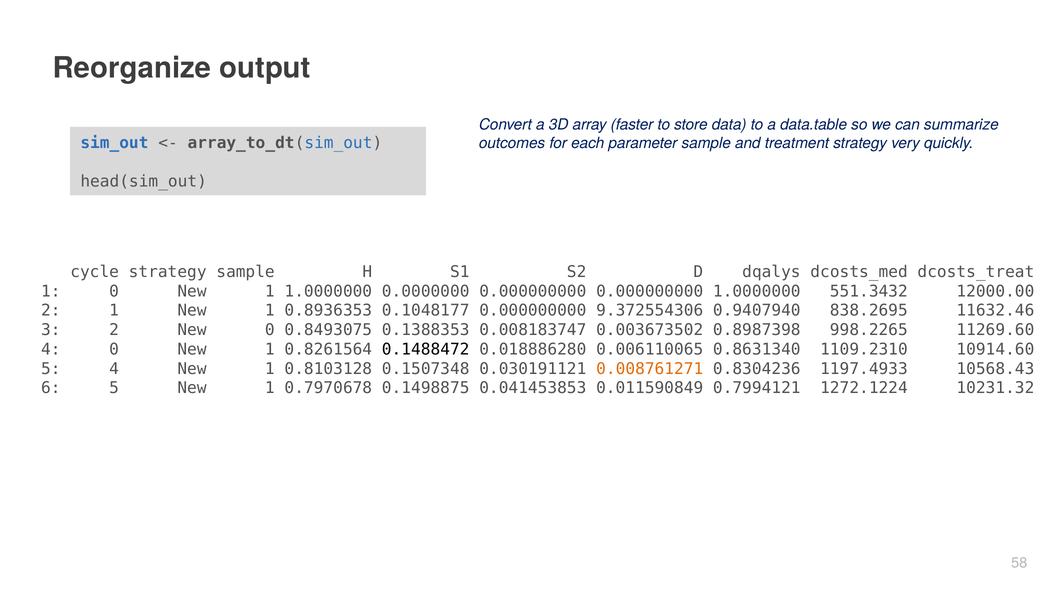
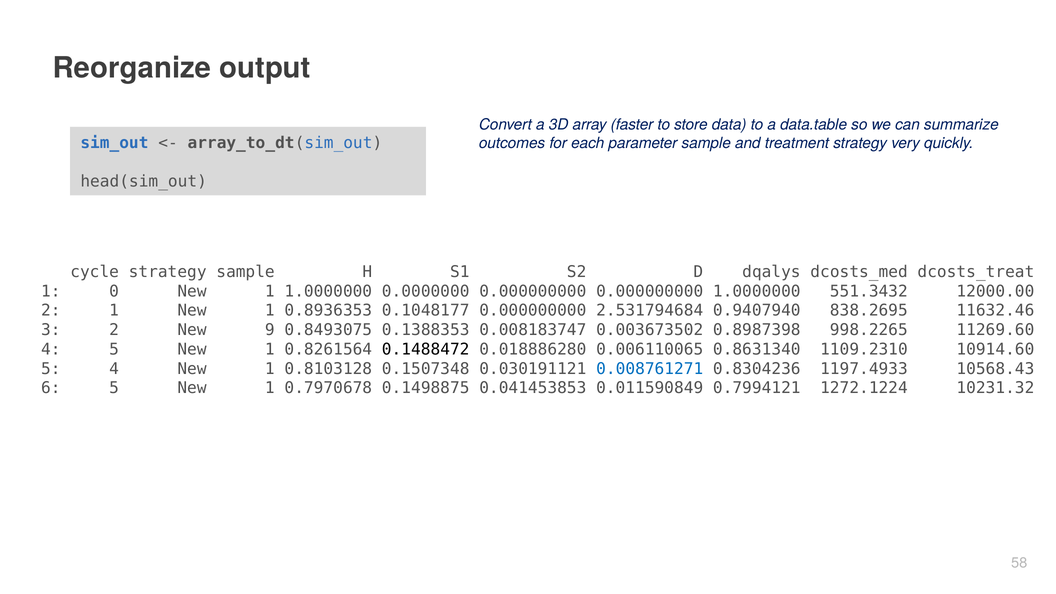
9.372554306: 9.372554306 -> 2.531794684 (650, 311)
New 0: 0 -> 9 (270, 330)
4 0: 0 -> 5 (114, 349)
0.008761271 colour: orange -> blue (650, 369)
